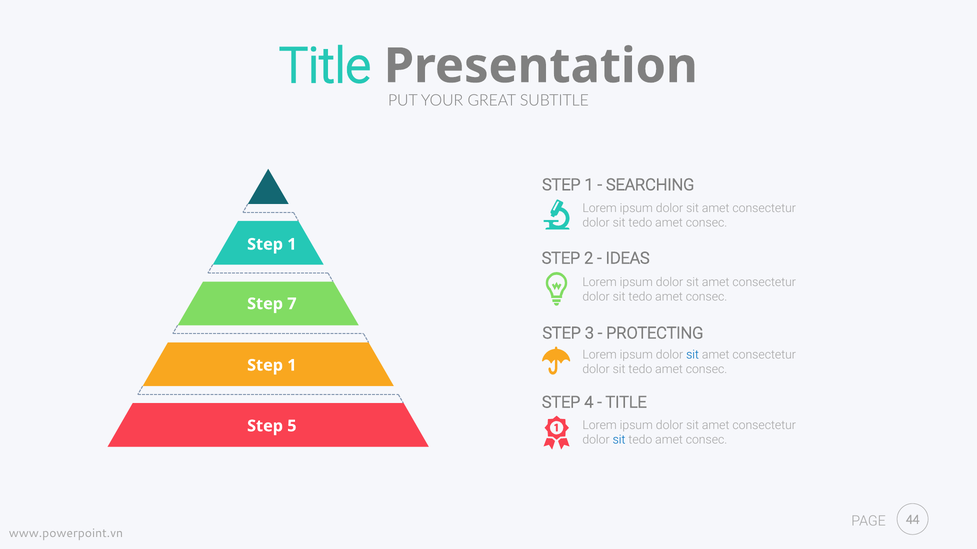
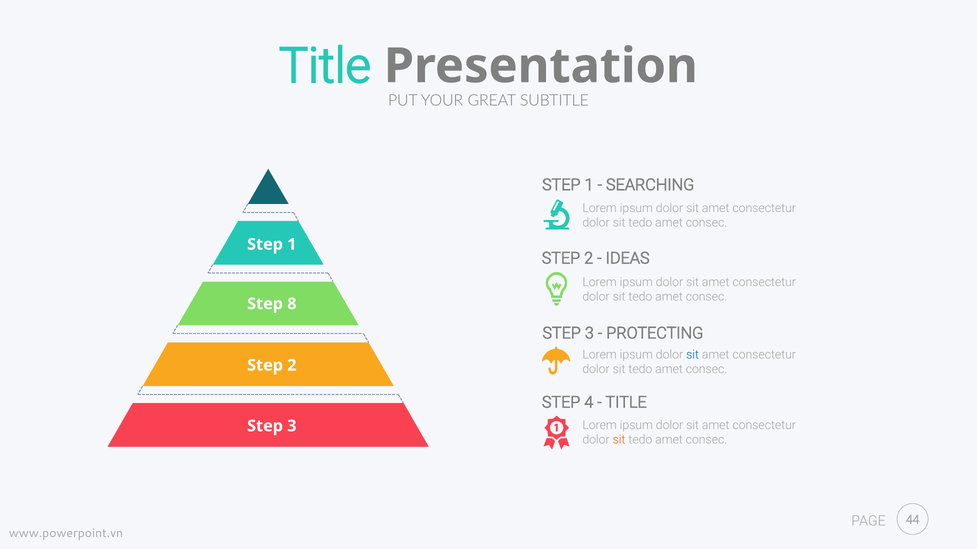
7: 7 -> 8 (292, 304)
1: 1 -> 2 (292, 366)
5: 5 -> 3 (292, 426)
sit colour: blue -> orange (619, 440)
